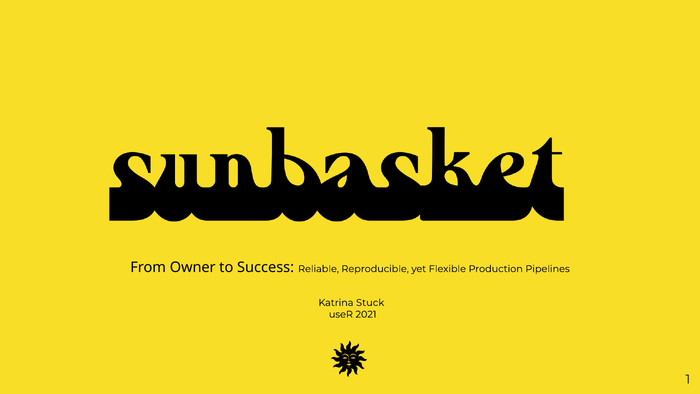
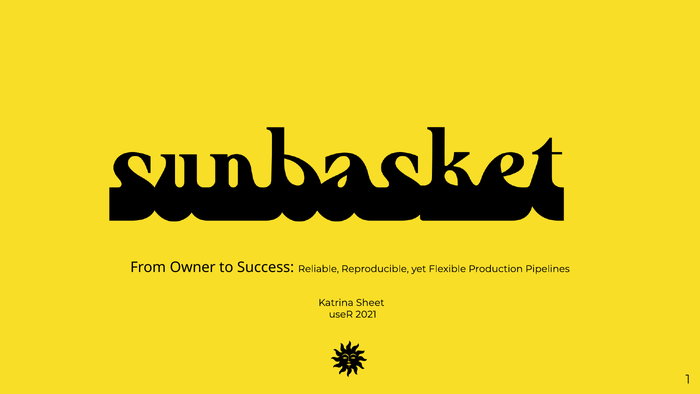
Stuck: Stuck -> Sheet (370, 303)
